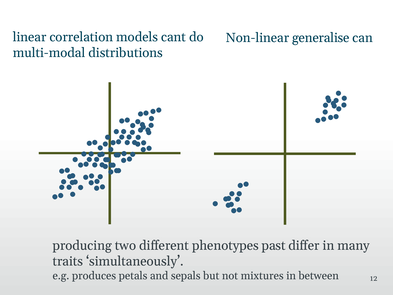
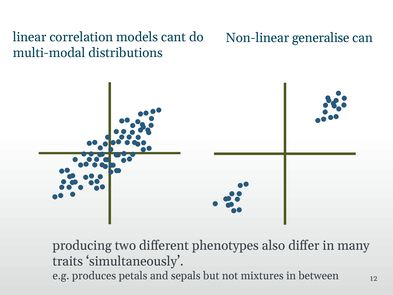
past: past -> also (274, 245)
